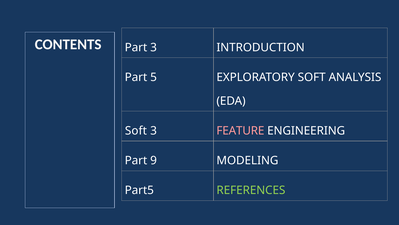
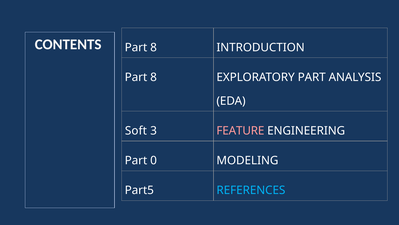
3: 3 -> 8 (154, 47)
5: 5 -> 8 (154, 77)
EXPLORATORY SOFT: SOFT -> PART (312, 77)
9: 9 -> 0 (154, 160)
REFERENCES colour: light green -> light blue (251, 190)
